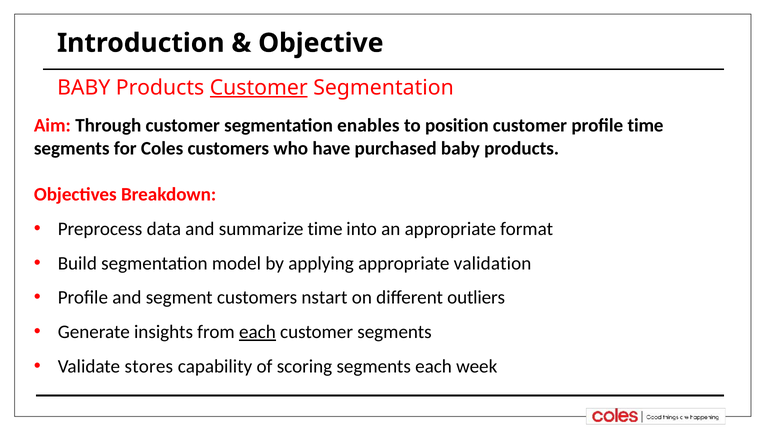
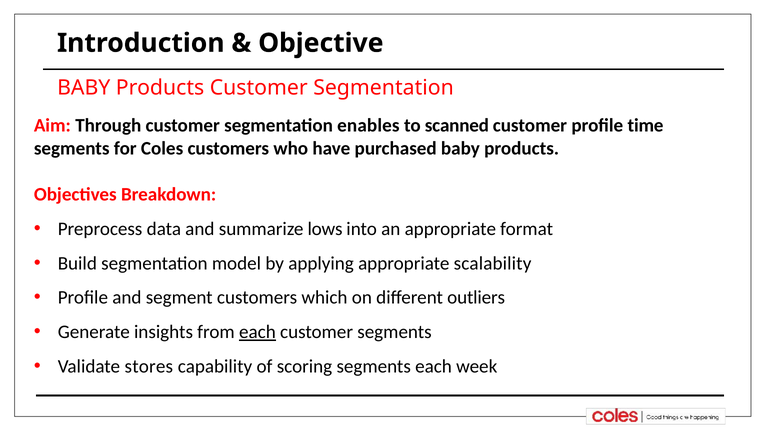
Customer underline: present -> none (259, 88)
position: position -> scanned (457, 126)
summarize time: time -> lows (325, 229)
validation: validation -> scalability (493, 263)
nstart: nstart -> which (324, 298)
